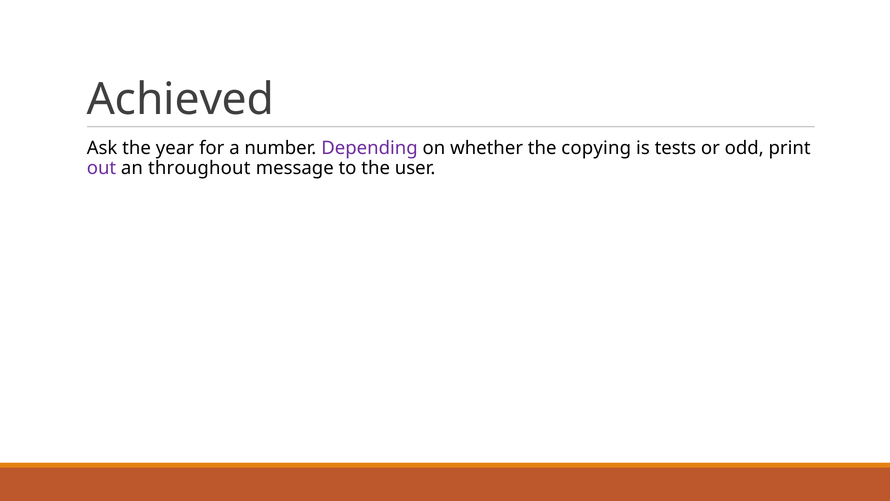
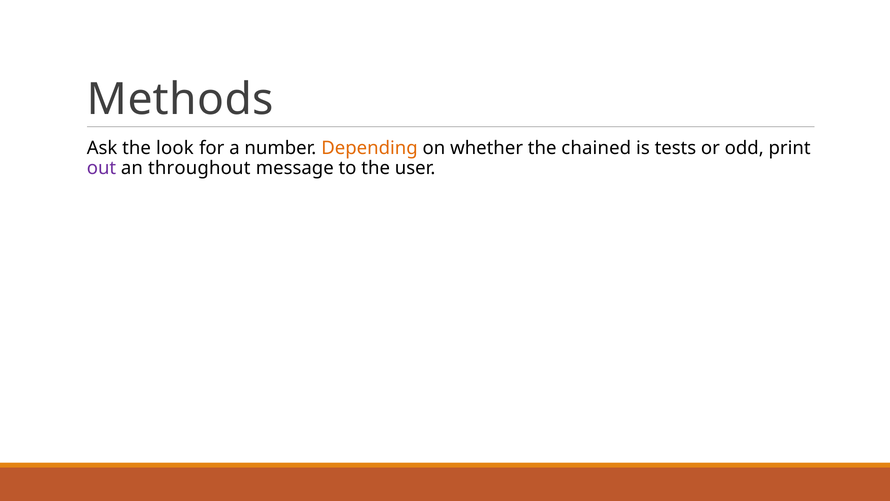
Achieved: Achieved -> Methods (180, 100)
year: year -> look (175, 148)
Depending colour: purple -> orange (370, 148)
copying: copying -> chained (596, 148)
